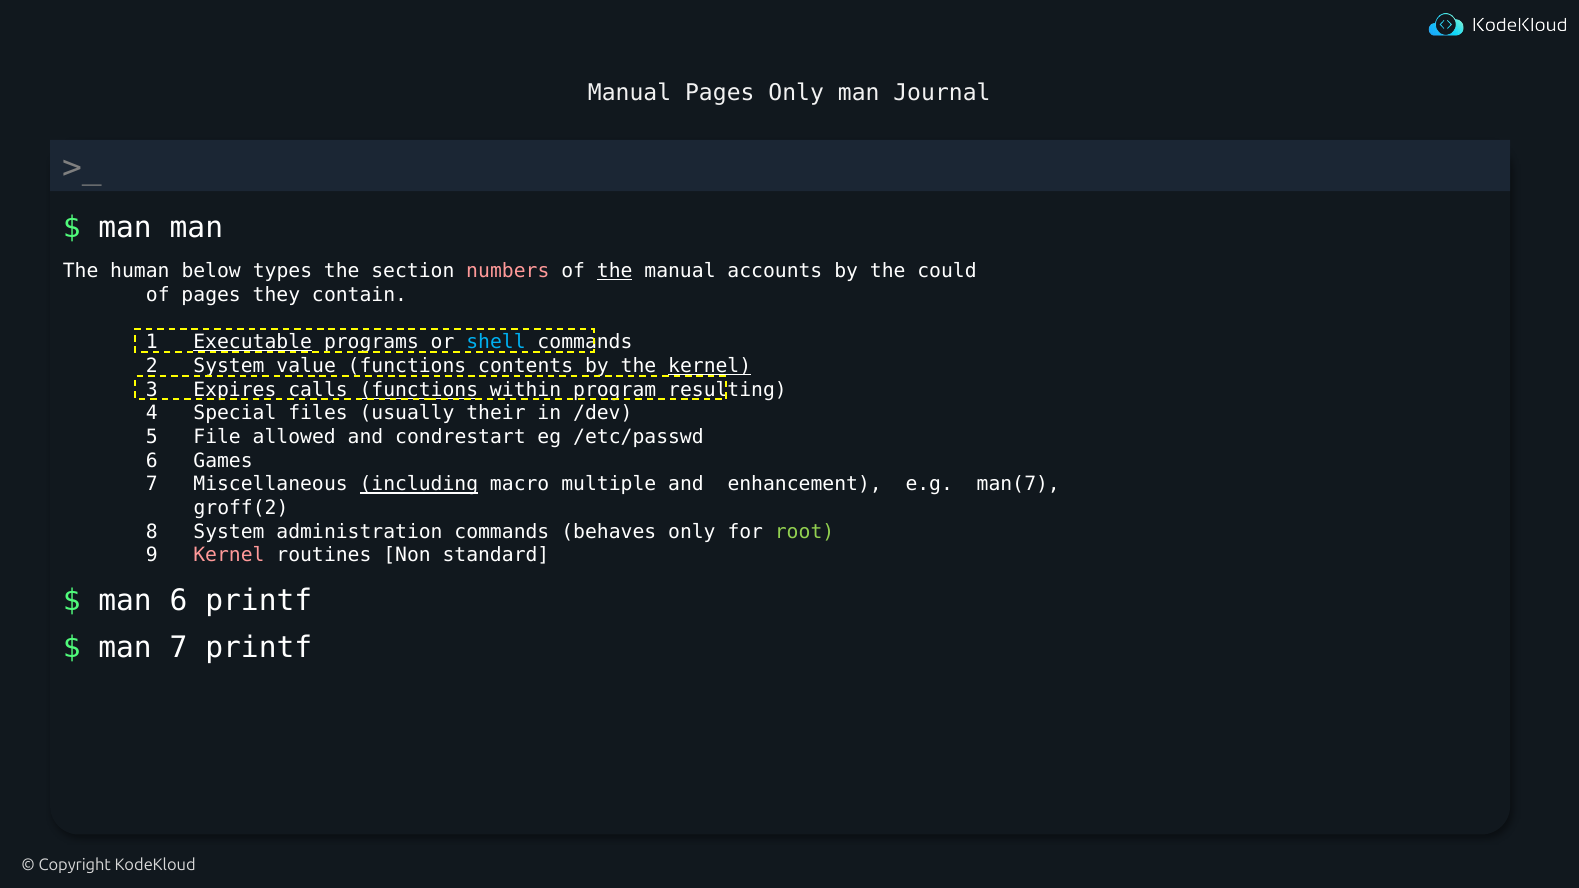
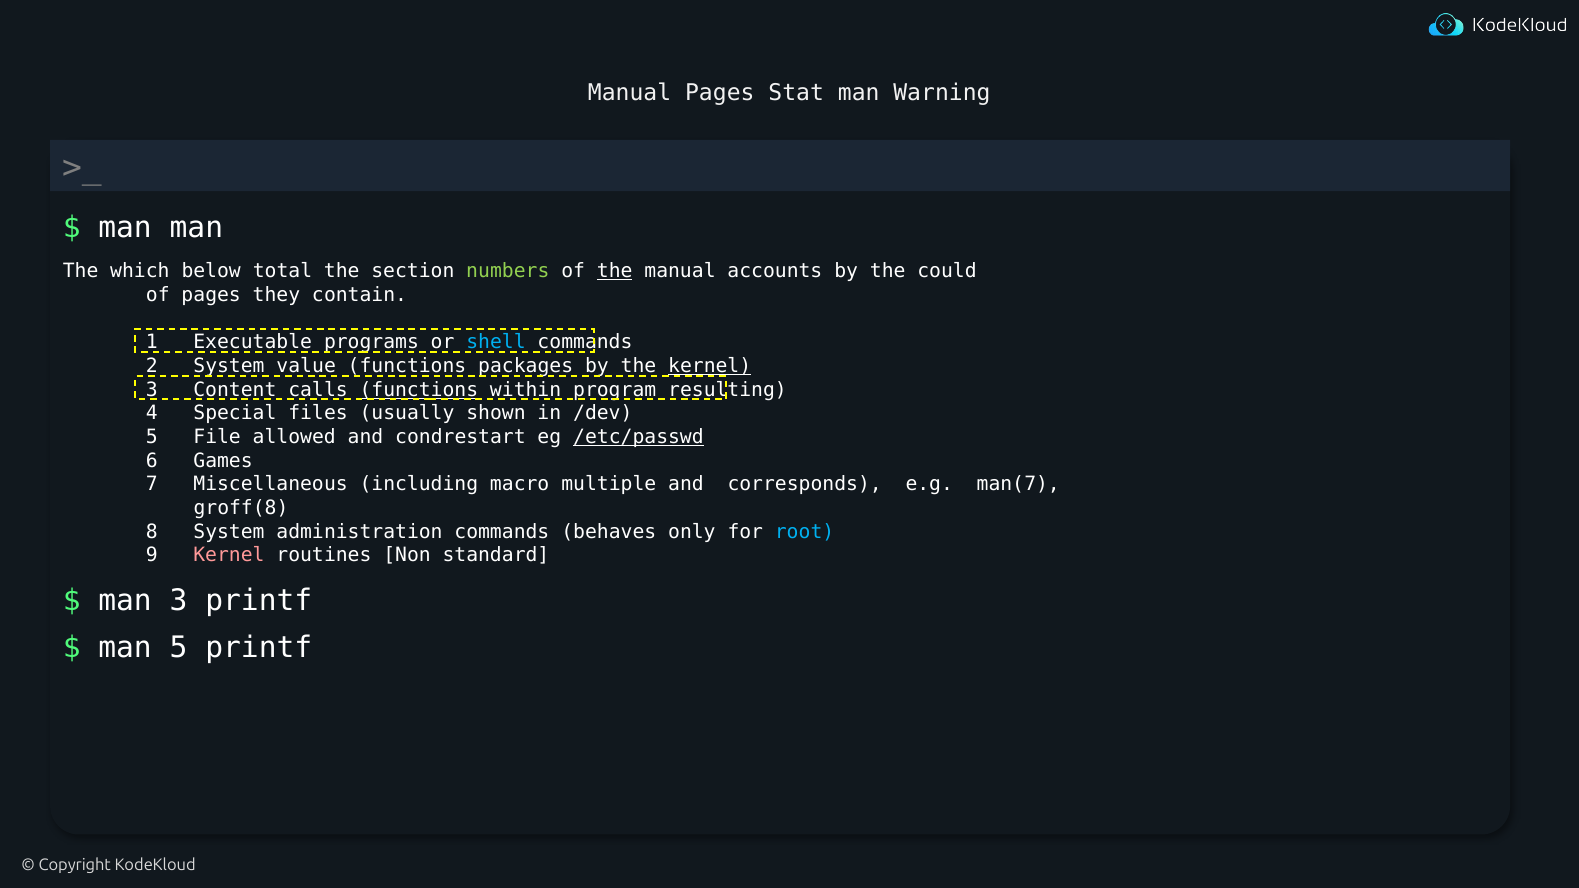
Pages Only: Only -> Stat (796, 93)
Journal: Journal -> Warning (942, 93)
human: human -> which (140, 271)
types: types -> total (282, 271)
numbers colour: pink -> light green (508, 271)
Executable underline: present -> none (253, 342)
contents: contents -> packages (526, 366)
Expires: Expires -> Content (235, 390)
their: their -> shown (496, 413)
/etc/passwd underline: none -> present (638, 437)
including underline: present -> none (419, 485)
enhancement: enhancement -> corresponds (805, 485)
groff(2: groff(2 -> groff(8 (241, 508)
root colour: light green -> light blue (805, 532)
man 6: 6 -> 3 (179, 601)
man 7: 7 -> 5 (179, 648)
